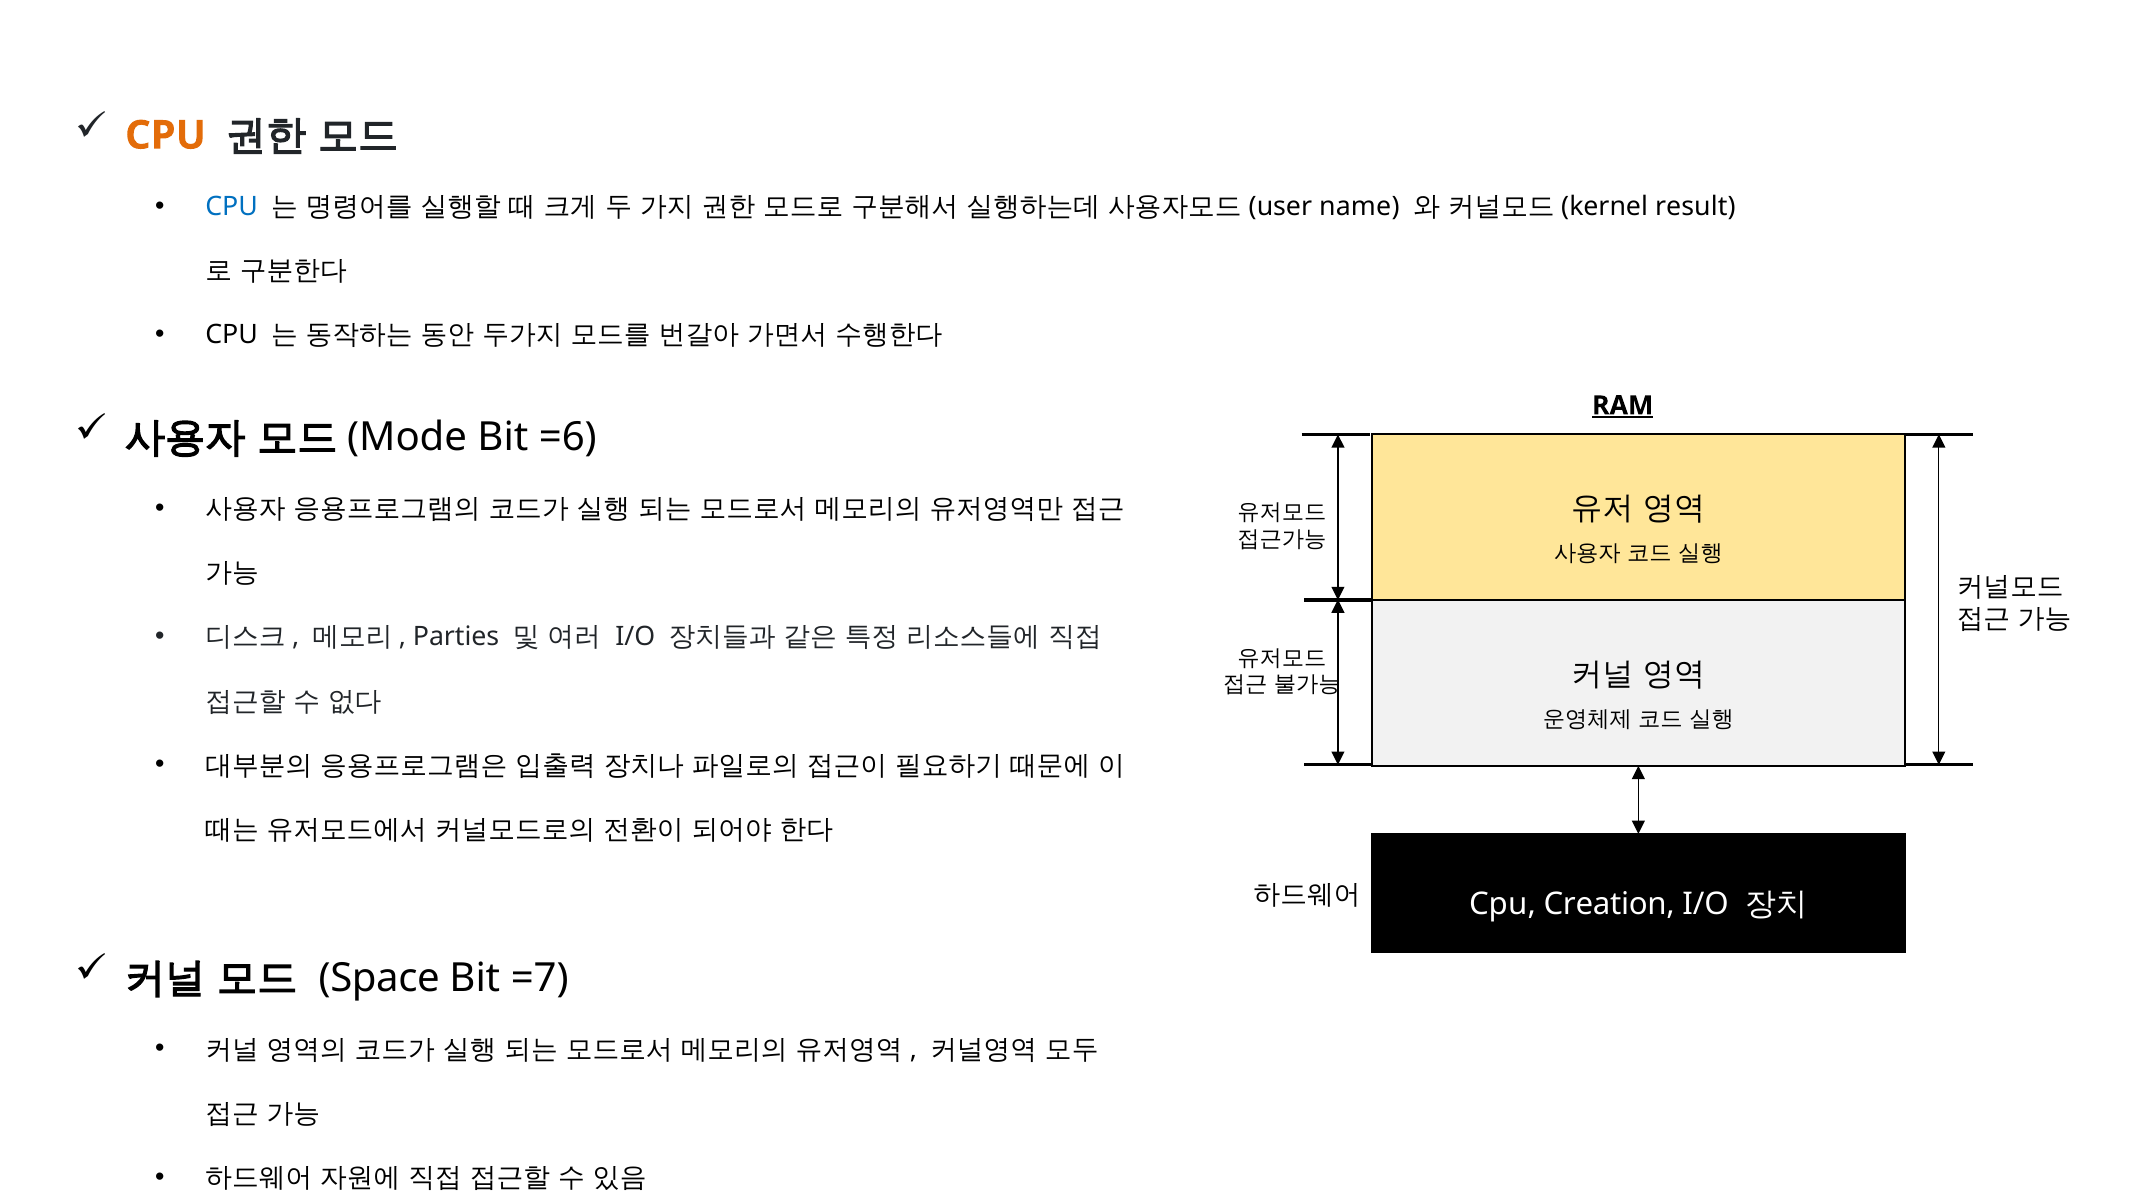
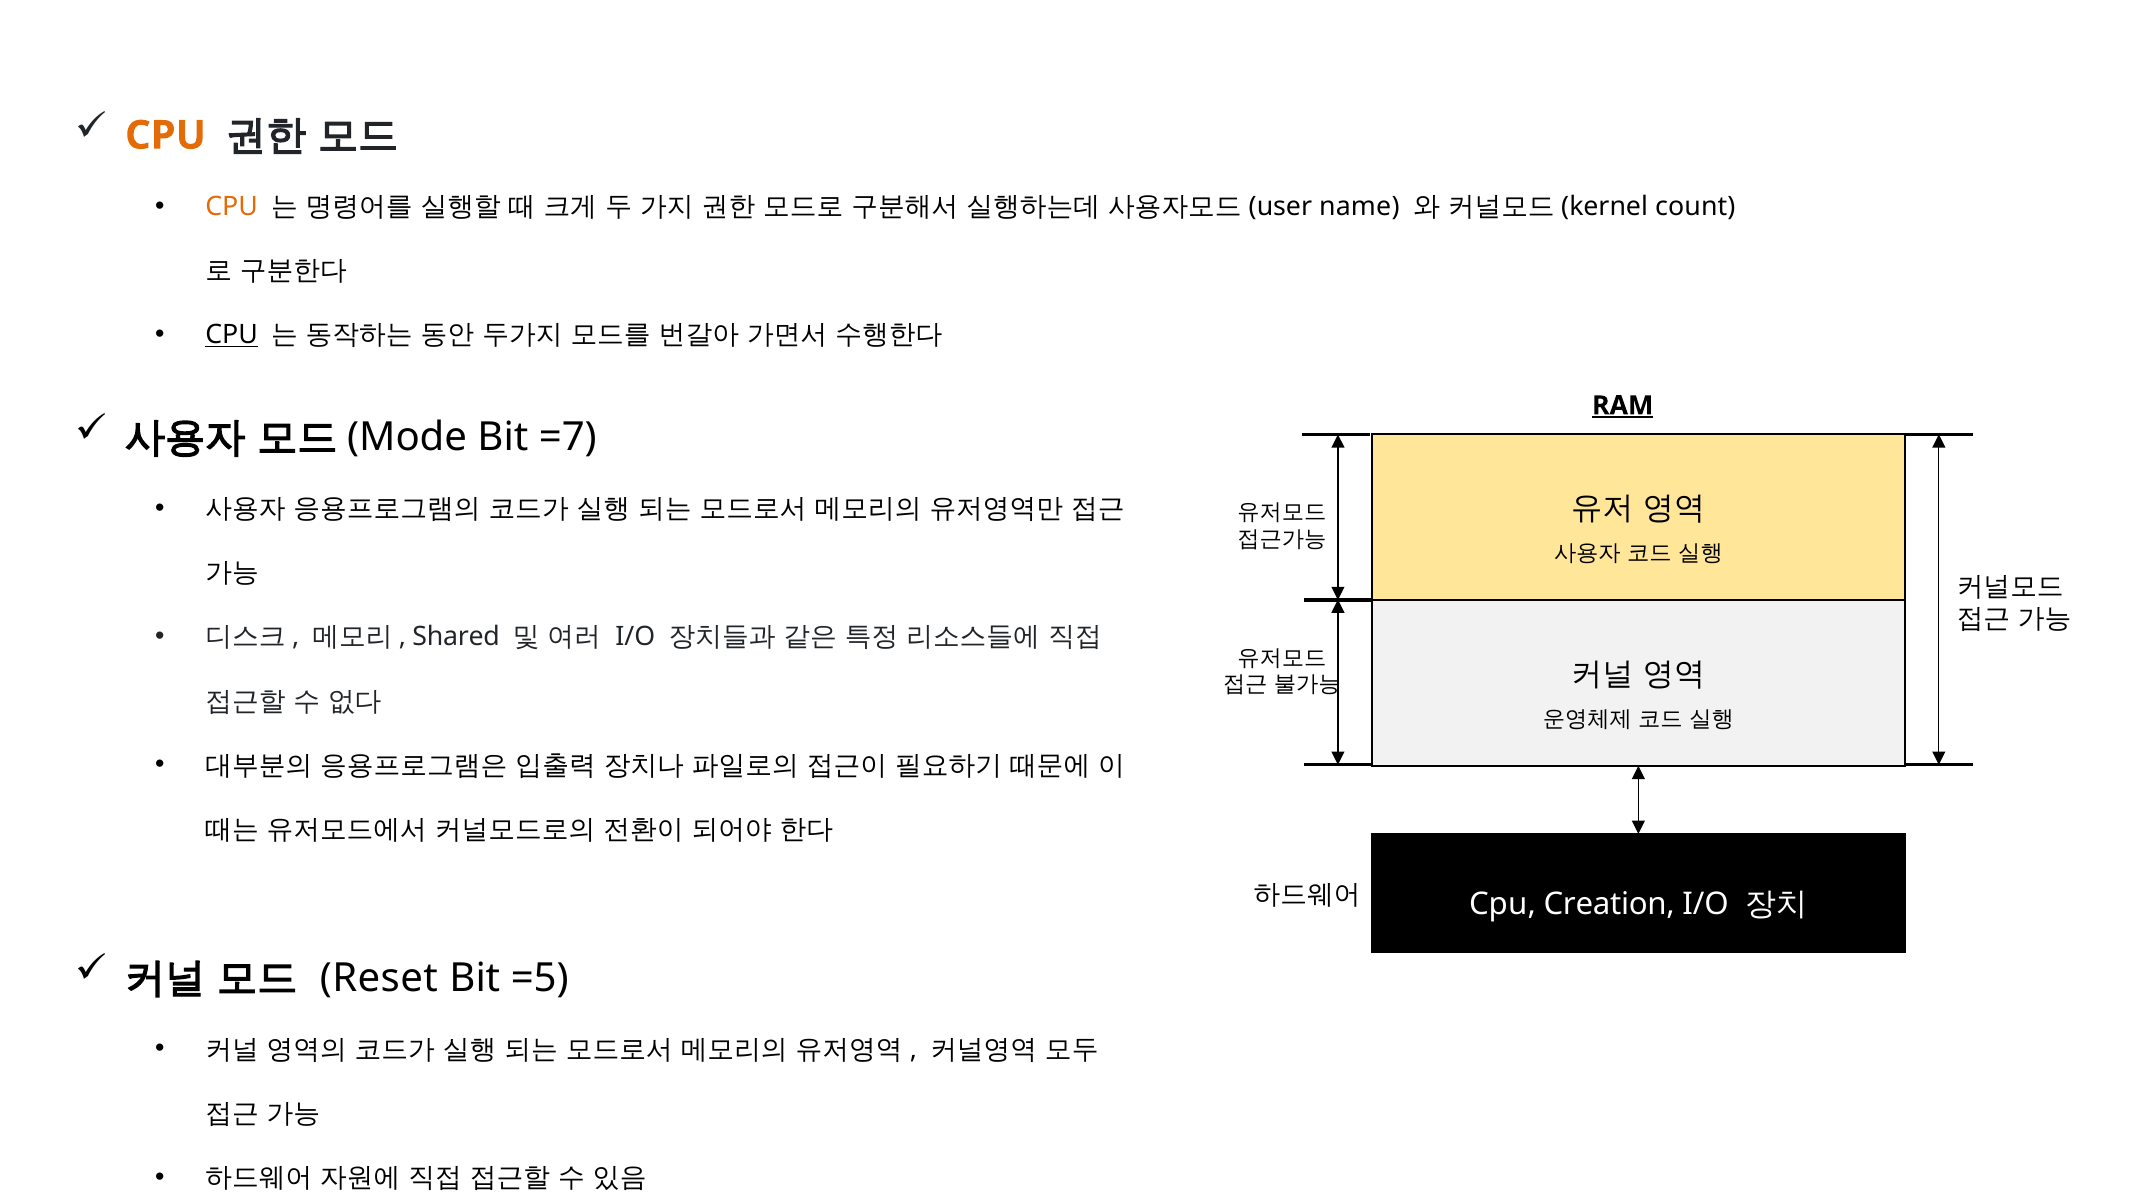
CPU colour: blue -> orange (232, 207)
result: result -> count (1695, 207)
CPU underline: none -> present (232, 335)
=6: =6 -> =7 (568, 438)
Parties: Parties -> Shared (456, 637)
Space: Space -> Reset (379, 978)
=7: =7 -> =5 (540, 978)
